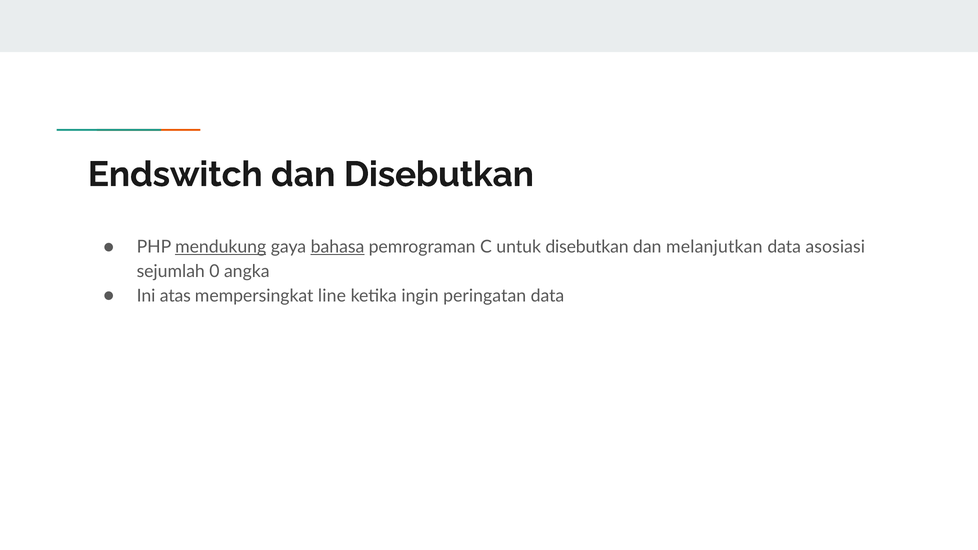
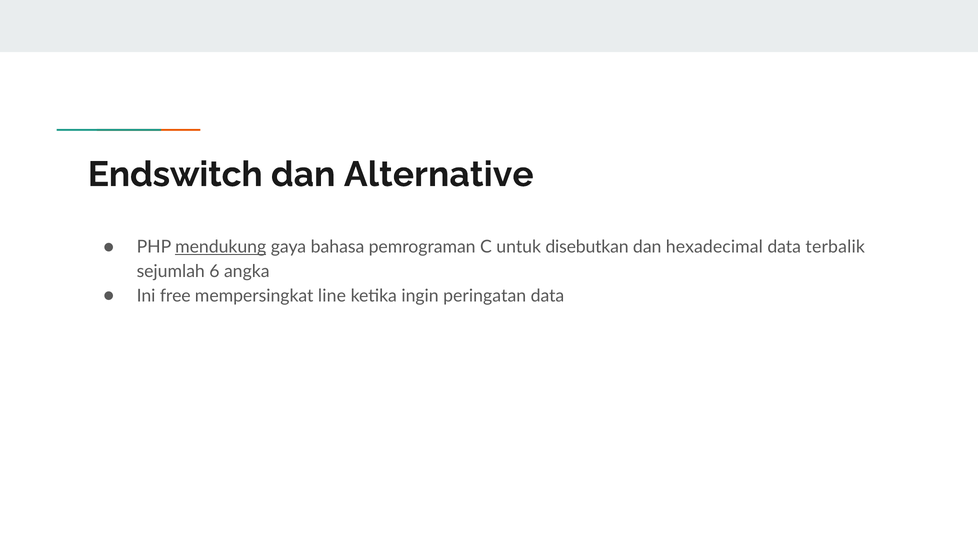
dan Disebutkan: Disebutkan -> Alternative (439, 174)
bahasa underline: present -> none (337, 247)
melanjutkan: melanjutkan -> hexadecimal (714, 247)
asosiasi: asosiasi -> terbalik (835, 247)
0: 0 -> 6 (214, 272)
atas: atas -> free (175, 296)
